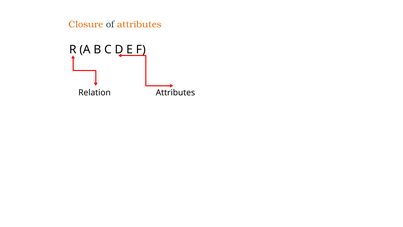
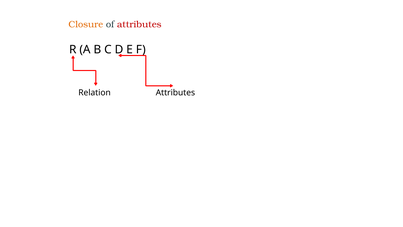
attributes colour: orange -> red (139, 24)
